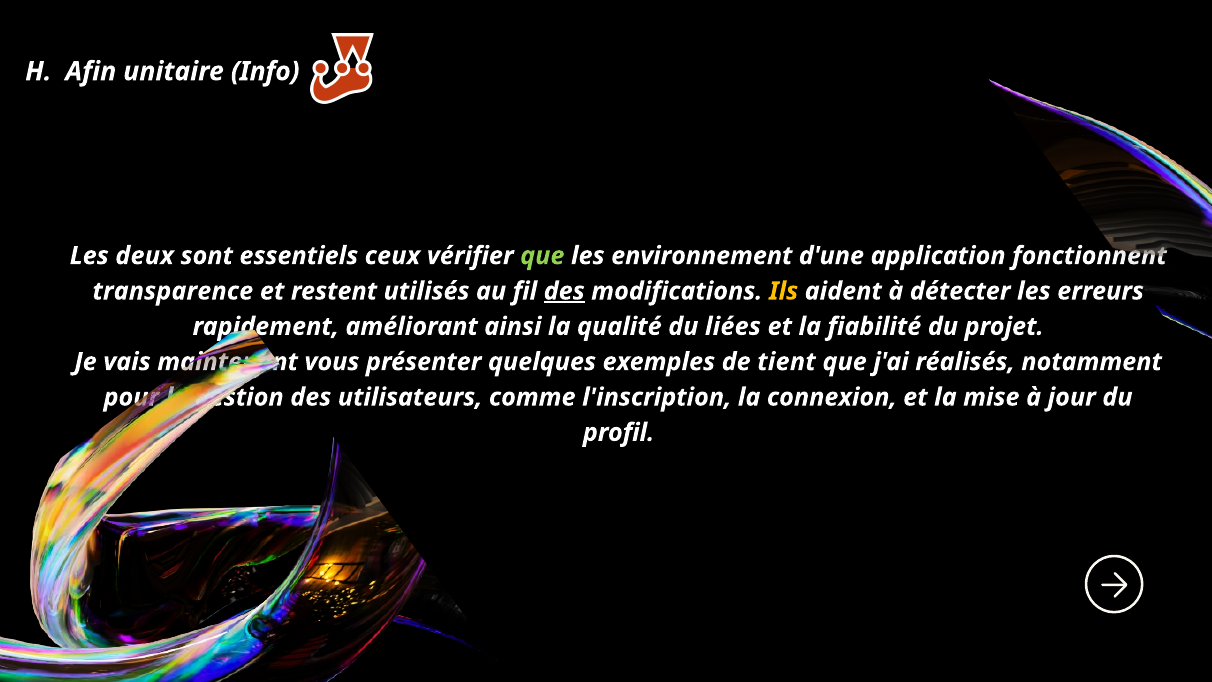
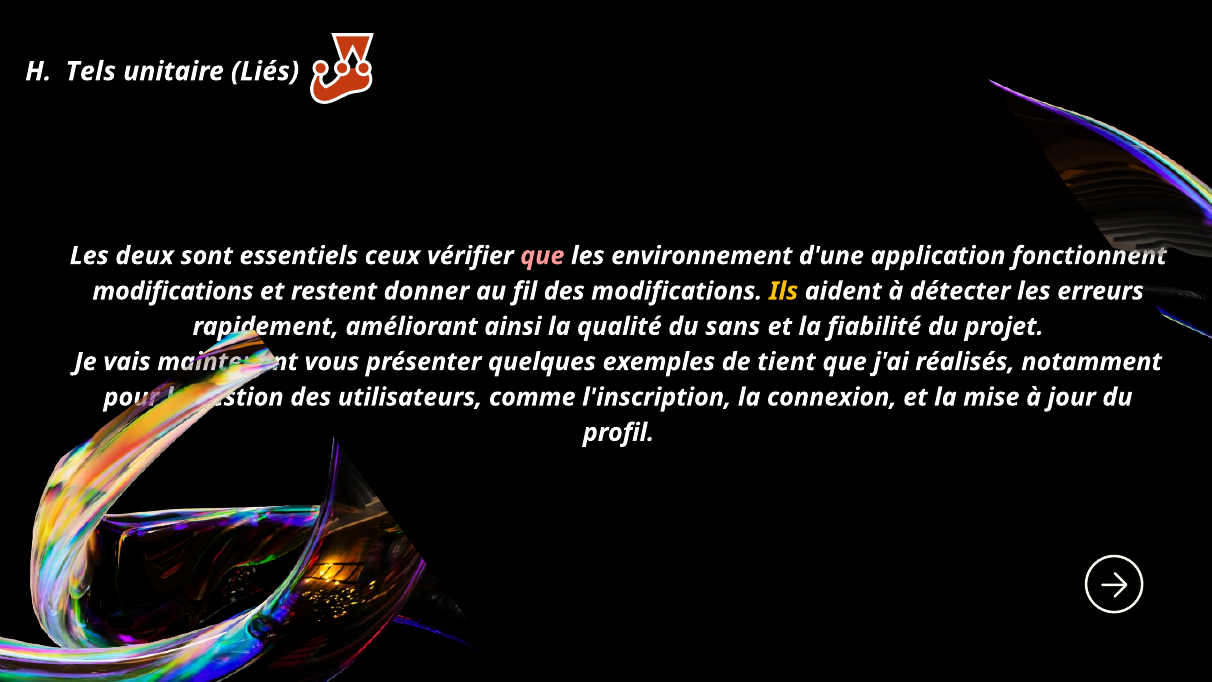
Afin: Afin -> Tels (91, 71)
Info: Info -> Liés (265, 71)
que colour: light green -> pink (542, 256)
transparence: transparence -> modifications (173, 291)
utilisés: utilisés -> donner (426, 291)
des underline: present -> none (564, 291)
liées: liées -> sans (733, 326)
